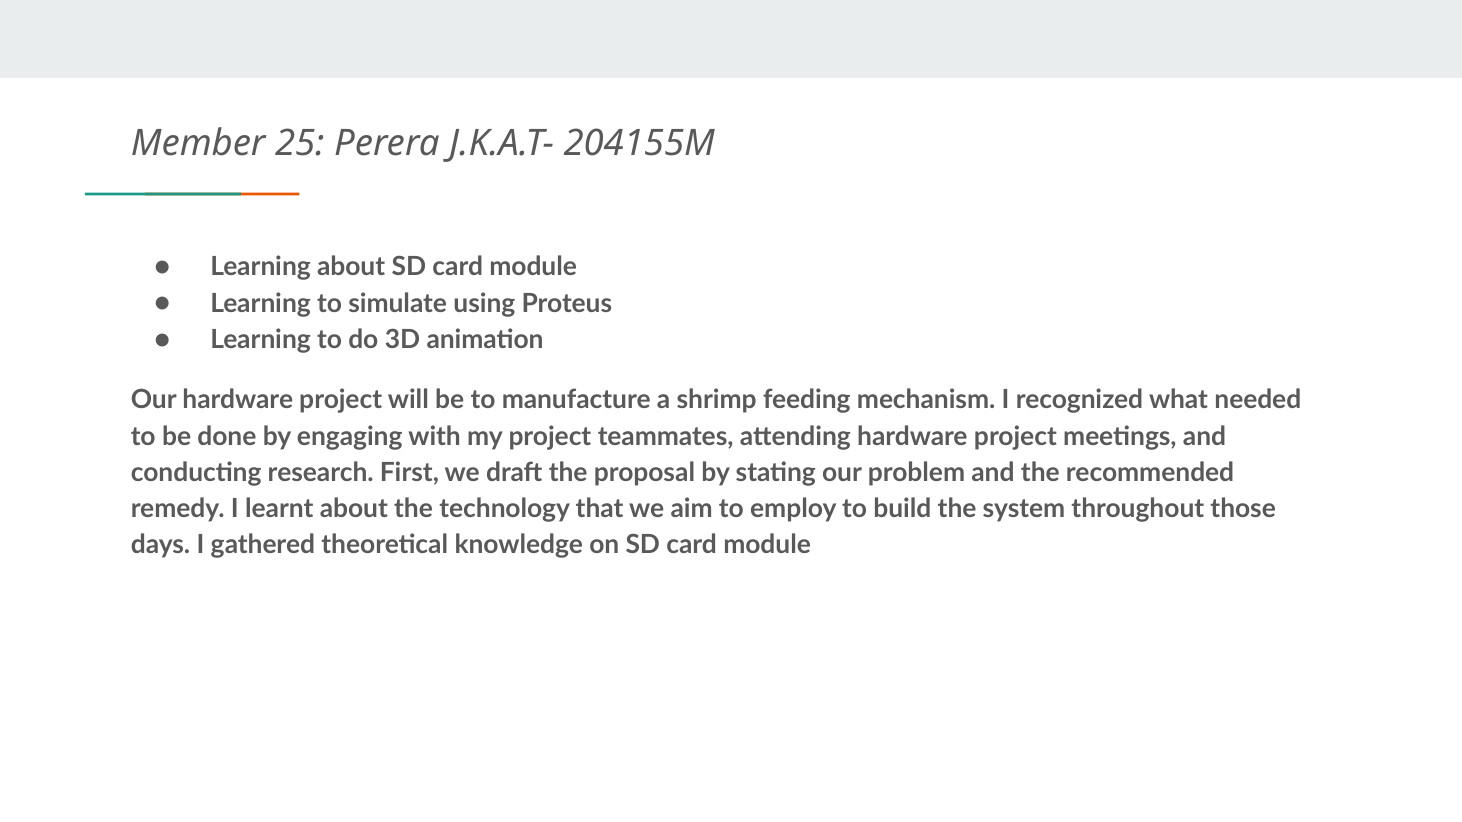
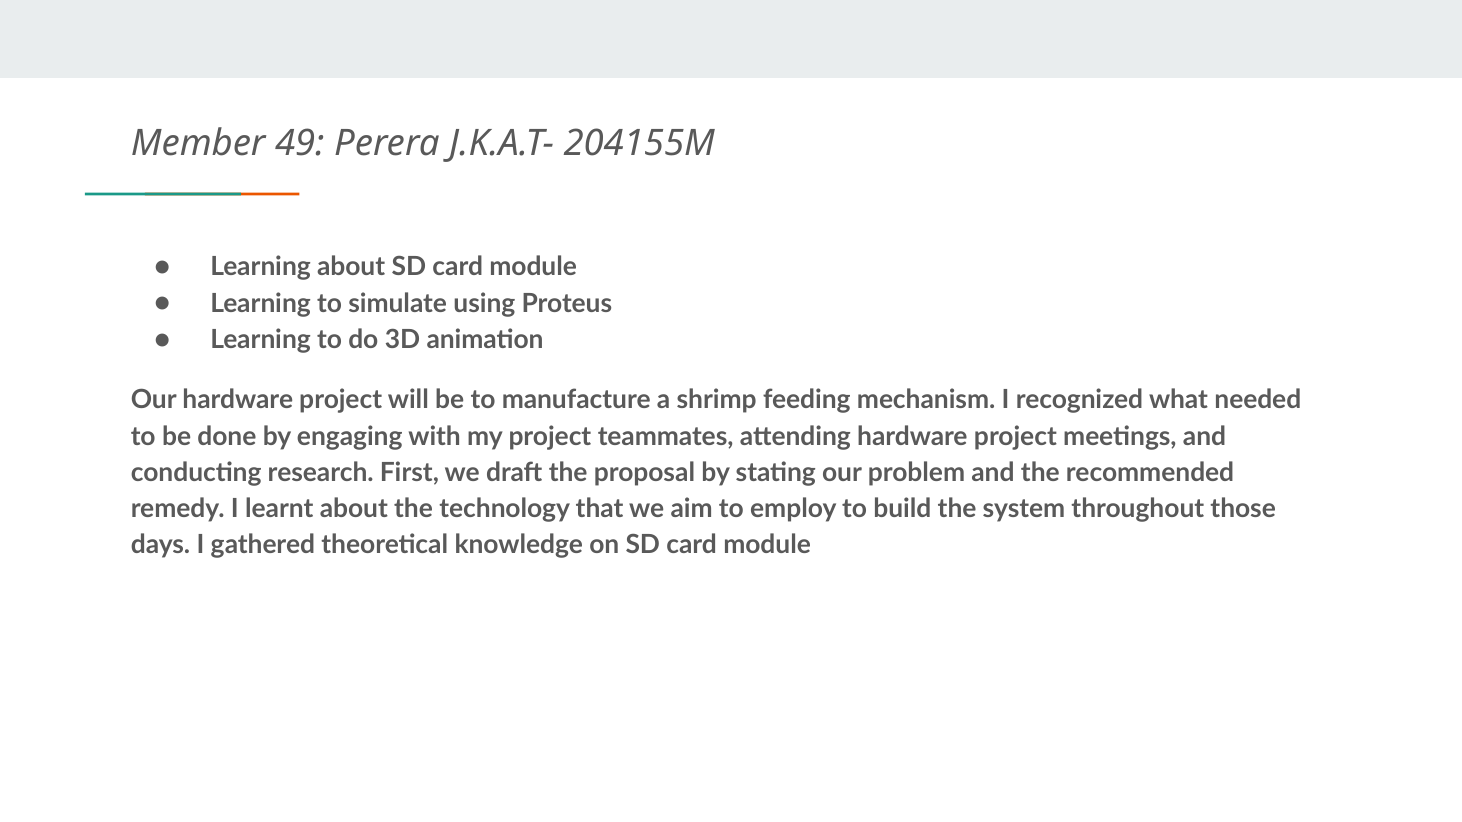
25: 25 -> 49 (300, 144)
